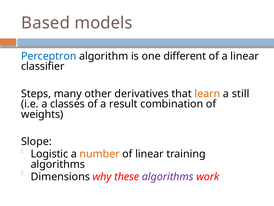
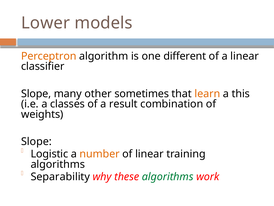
Based: Based -> Lower (46, 23)
Perceptron colour: blue -> orange (49, 56)
Steps: Steps -> Slope (36, 94)
derivatives: derivatives -> sometimes (142, 94)
still: still -> this (241, 94)
Dimensions: Dimensions -> Separability (60, 176)
algorithms colour: purple -> green (168, 176)
